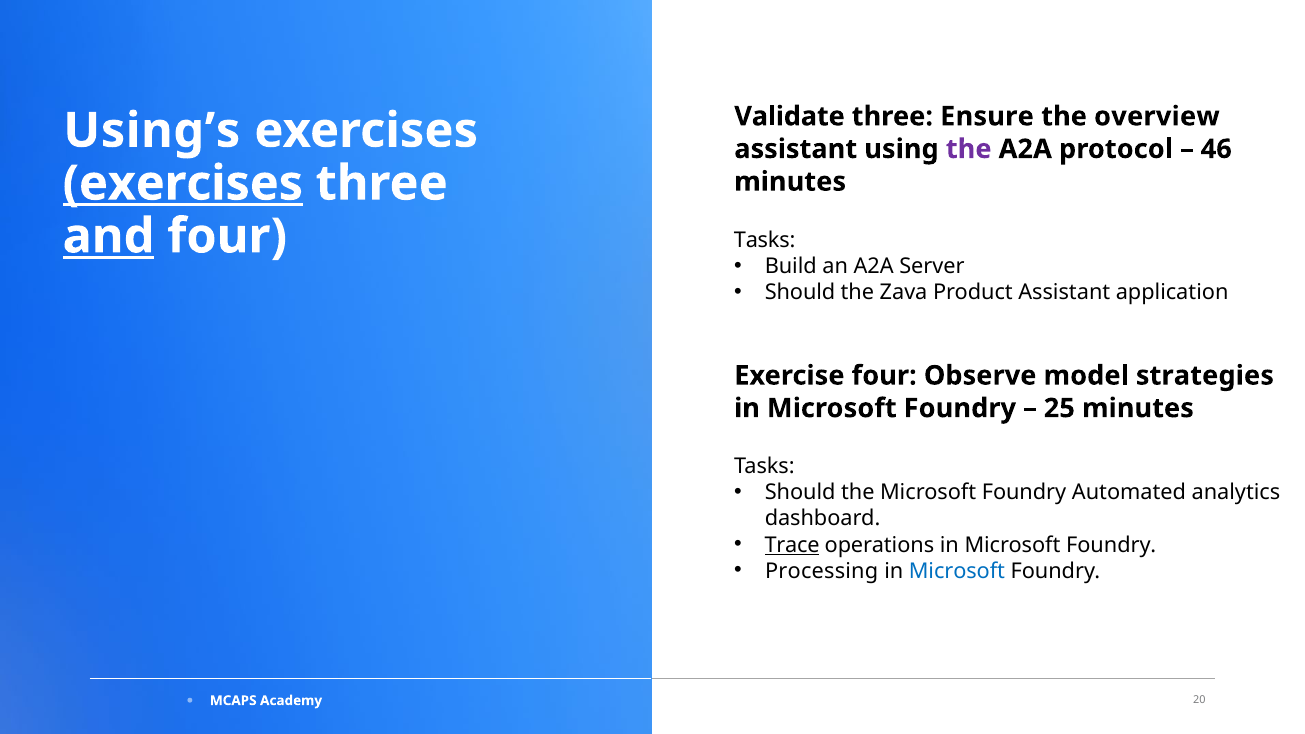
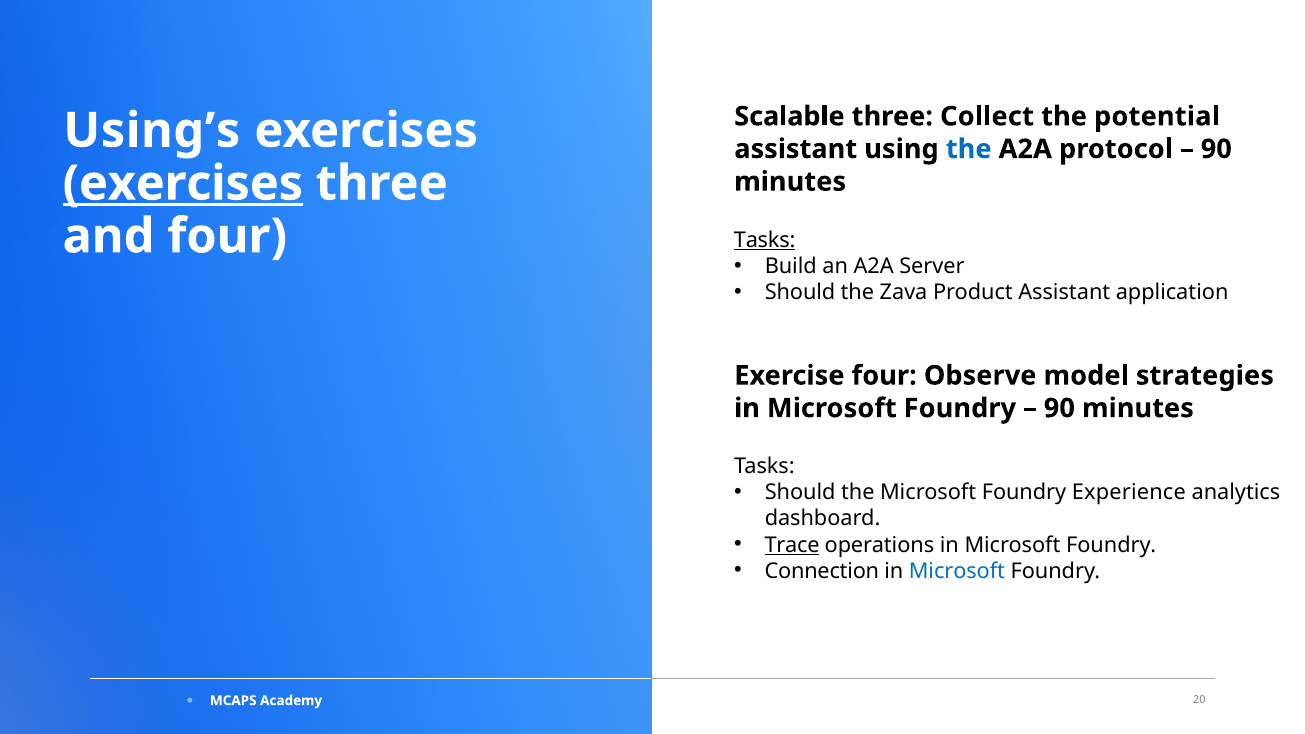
Validate: Validate -> Scalable (789, 116)
Ensure: Ensure -> Collect (987, 116)
overview: overview -> potential (1157, 116)
the colour: purple -> blue (969, 149)
46: 46 -> 90 (1216, 149)
and underline: present -> none (109, 236)
Tasks underline: none -> present (765, 240)
25: 25 -> 90 (1059, 408)
Automated: Automated -> Experience (1129, 493)
Processing: Processing -> Connection (822, 571)
